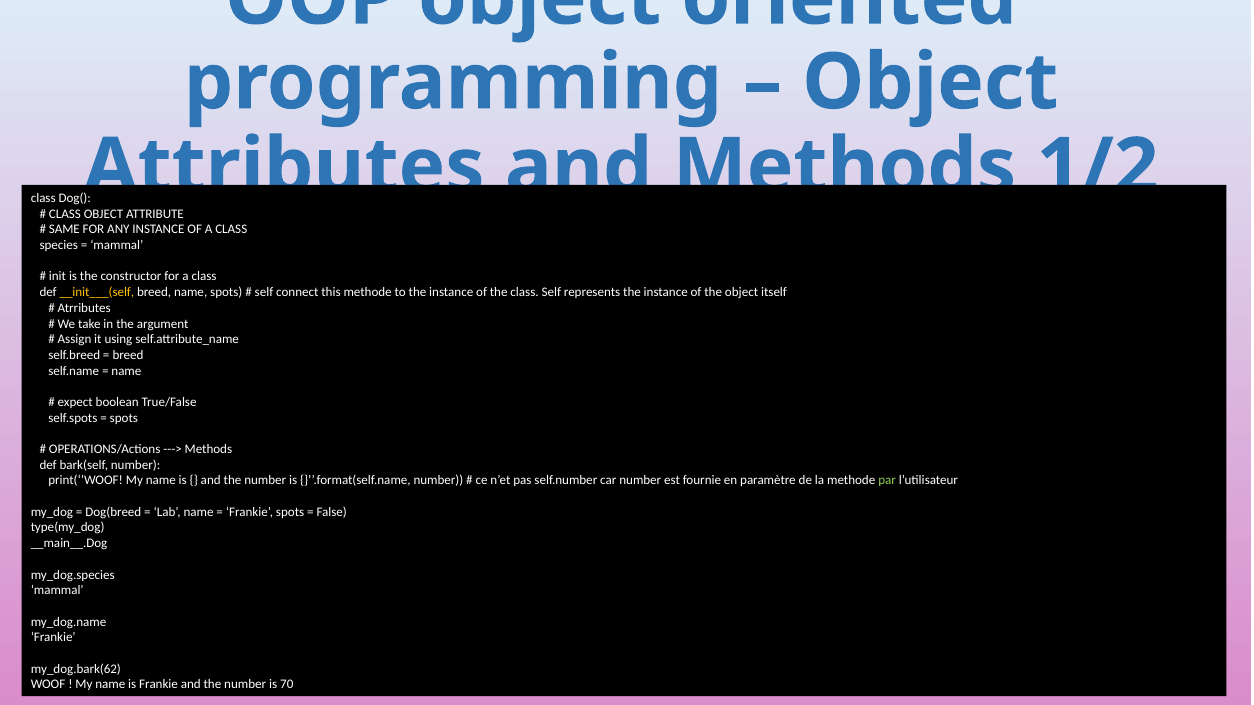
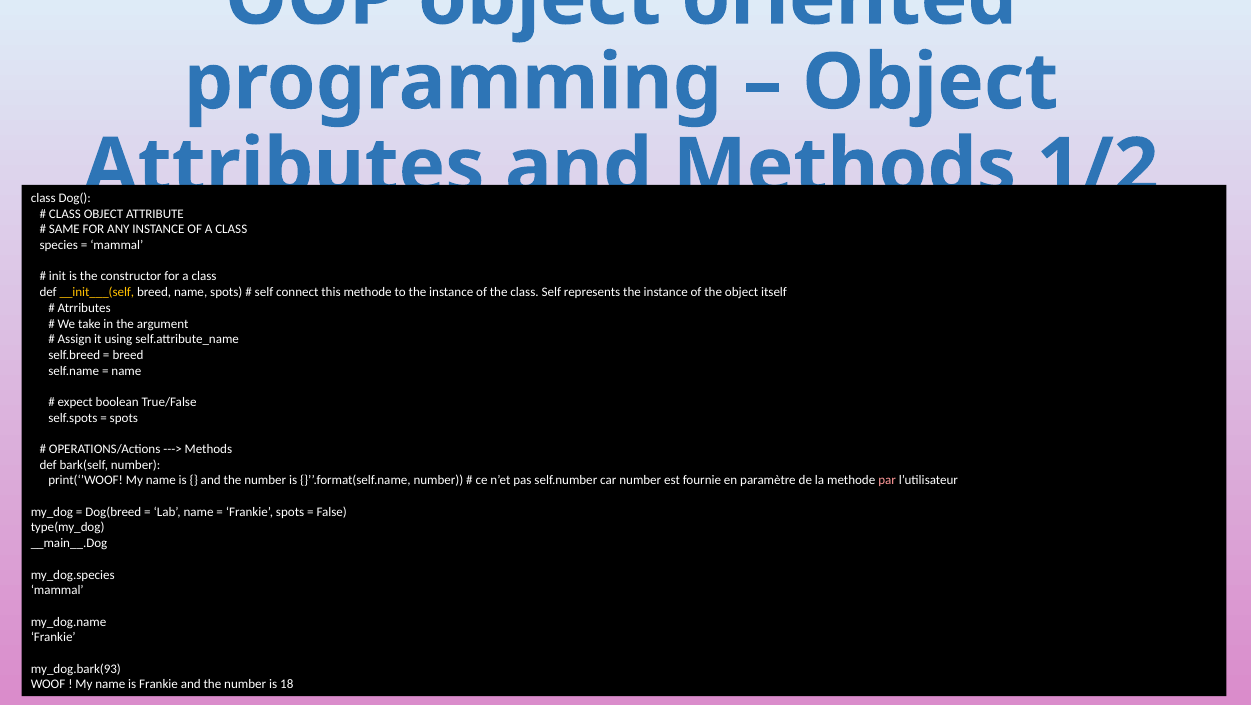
par colour: light green -> pink (887, 481)
my_dog.bark(62: my_dog.bark(62 -> my_dog.bark(93 (76, 669)
70: 70 -> 18 (287, 685)
